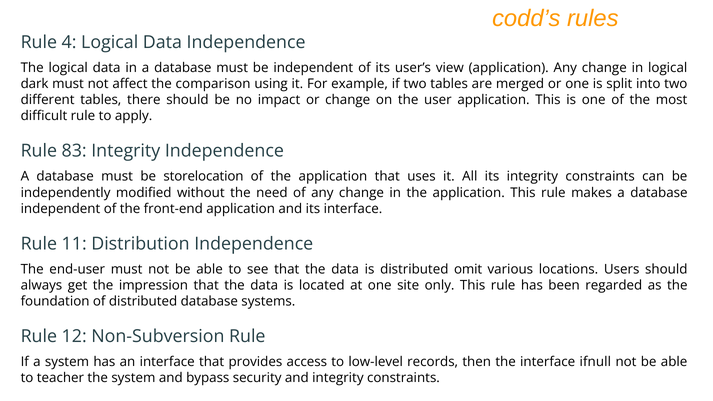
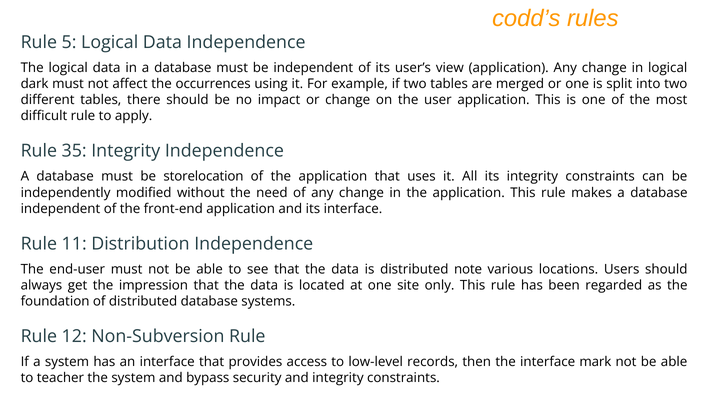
4: 4 -> 5 (69, 42)
comparison: comparison -> occurrences (213, 84)
83: 83 -> 35 (74, 151)
omit: omit -> note (468, 269)
ifnull: ifnull -> mark (595, 362)
